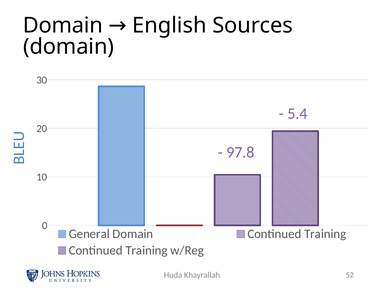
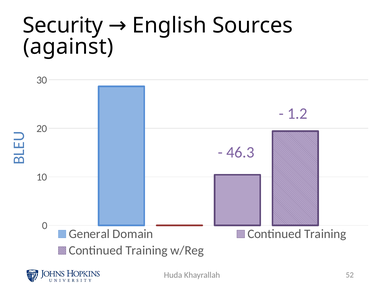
Domain: Domain -> Security (63, 25)
domain: domain -> against (68, 47)
5.4: 5.4 -> 1.2 (297, 114)
97.8: 97.8 -> 46.3 (240, 152)
